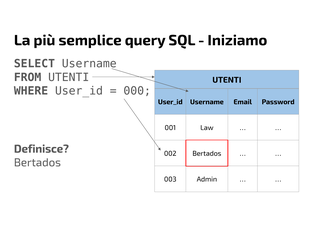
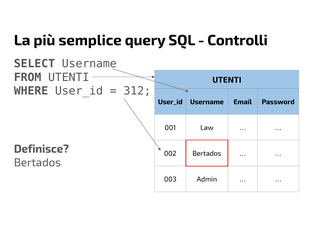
Iniziamo: Iniziamo -> Controlli (238, 40)
000: 000 -> 312 (137, 91)
